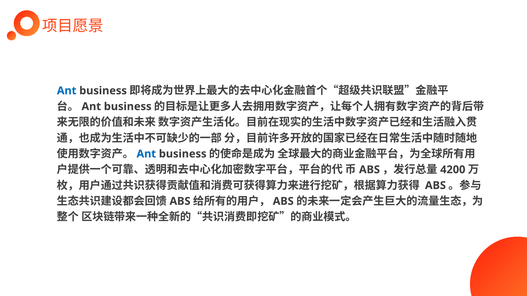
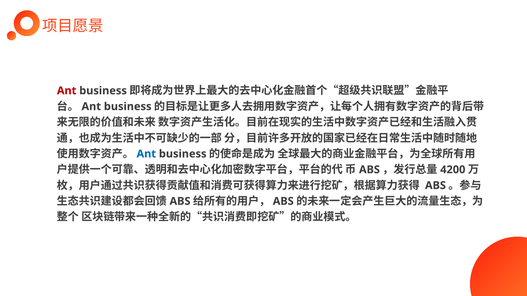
Ant colour: blue -> red (67, 91)
